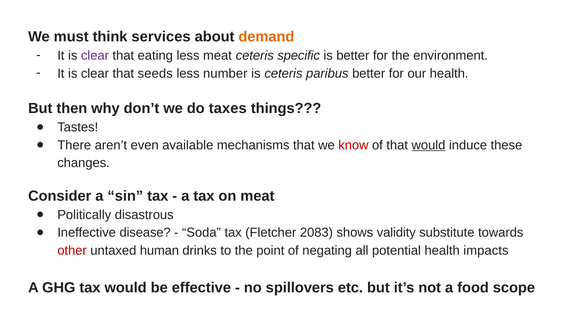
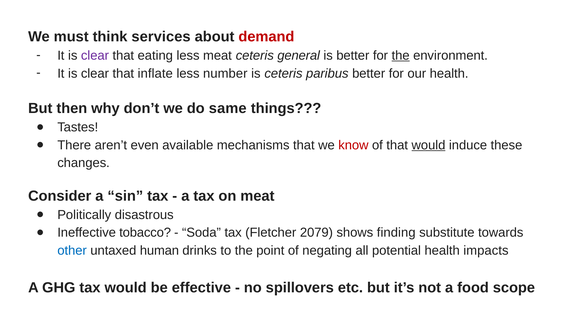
demand colour: orange -> red (266, 37)
specific: specific -> general (299, 55)
the underline: none -> present (401, 55)
seeds: seeds -> inflate (155, 73)
taxes: taxes -> same (228, 108)
disease: disease -> tobacco (145, 232)
2083: 2083 -> 2079 (316, 232)
validity: validity -> finding (396, 232)
other colour: red -> blue (72, 250)
